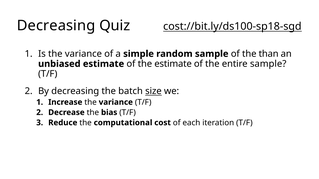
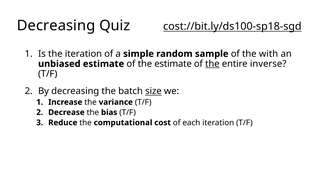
Is the variance: variance -> iteration (83, 54)
than: than -> with (269, 54)
the underline: none -> present (212, 64)
entire sample: sample -> inverse (268, 64)
